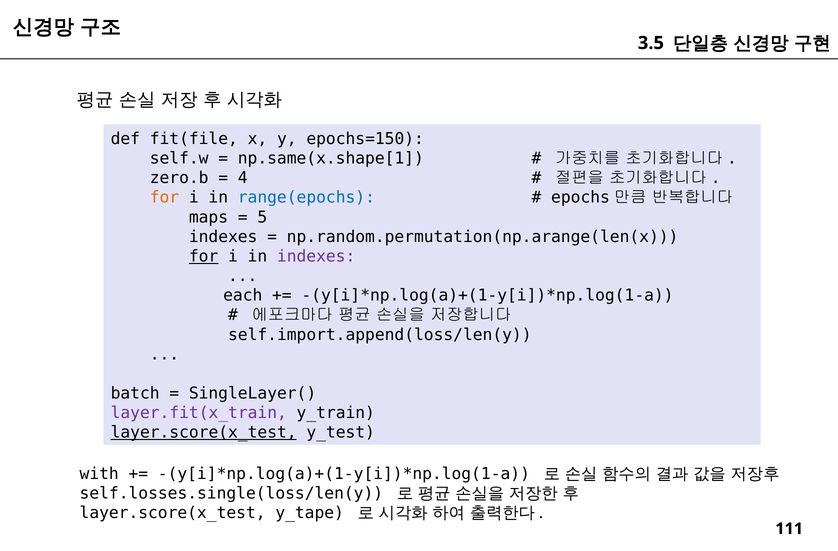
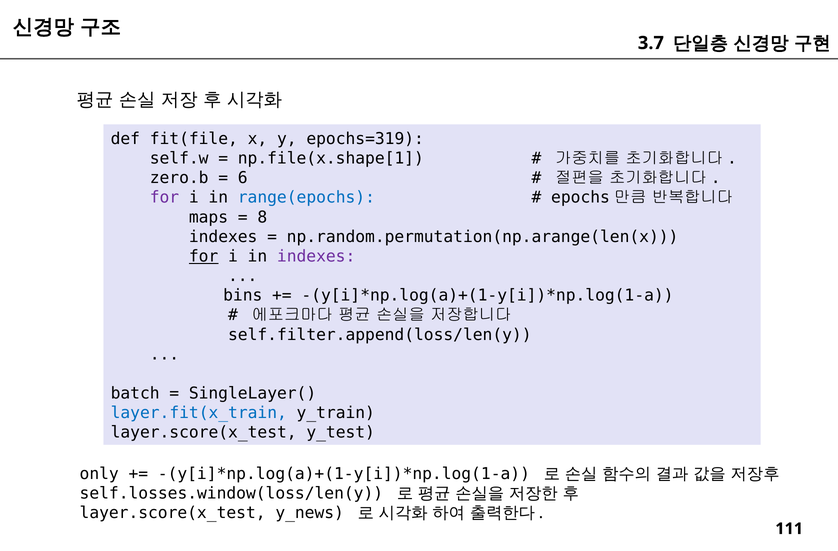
3.5: 3.5 -> 3.7 (651, 43)
epochs=150: epochs=150 -> epochs=319 (365, 139)
np.same(x.shape[1: np.same(x.shape[1 -> np.file(x.shape[1 (331, 158)
4: 4 -> 6 (243, 178)
for colour: orange -> purple (164, 197)
5: 5 -> 8 (262, 217)
each: each -> bins (243, 295)
self.import.append(loss/len(y: self.import.append(loss/len(y -> self.filter.append(loss/len(y (380, 334)
layer.fit(x_train colour: purple -> blue (199, 413)
layer.score(x_test underline: present -> none (204, 432)
with: with -> only (99, 473)
self.losses.single(loss/len(y: self.losses.single(loss/len(y -> self.losses.window(loss/len(y (231, 493)
y_tape: y_tape -> y_news (310, 513)
